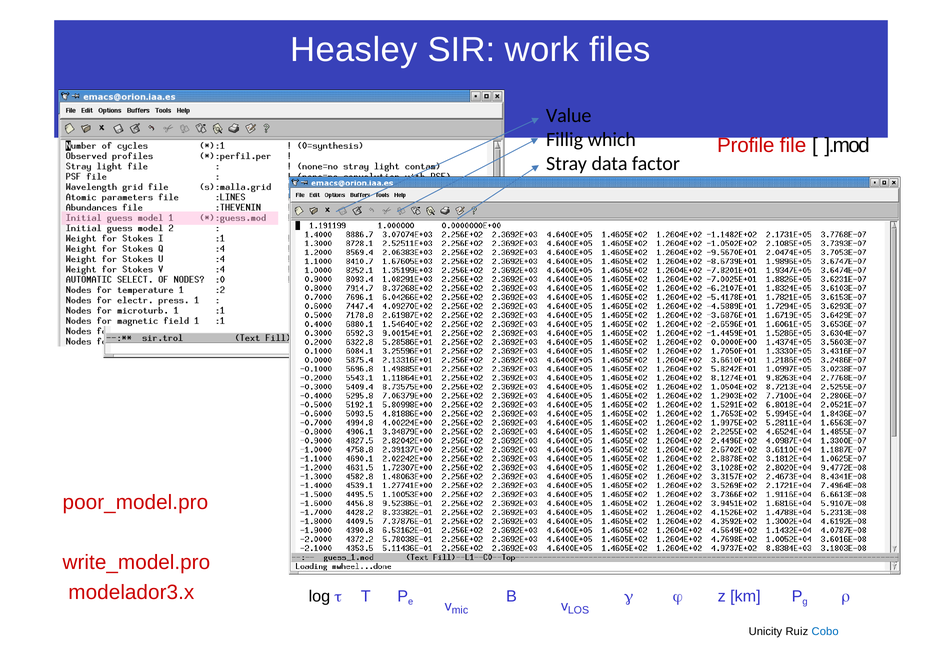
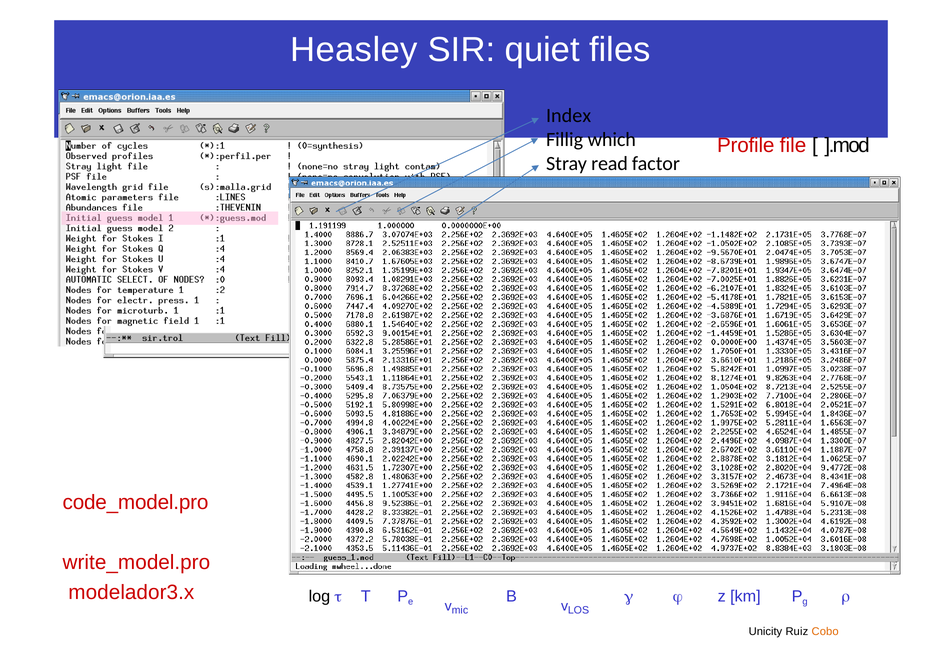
work: work -> quiet (542, 50)
Value: Value -> Index (569, 115)
data: data -> read (610, 164)
poor_model.pro: poor_model.pro -> code_model.pro (136, 502)
Cobo colour: blue -> orange (825, 631)
